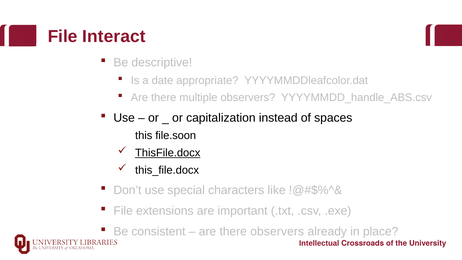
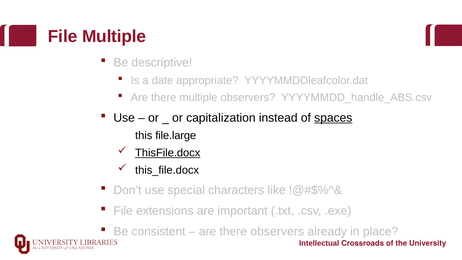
File Interact: Interact -> Multiple (114, 37)
spaces underline: none -> present (333, 118)
file.soon: file.soon -> file.large (176, 136)
